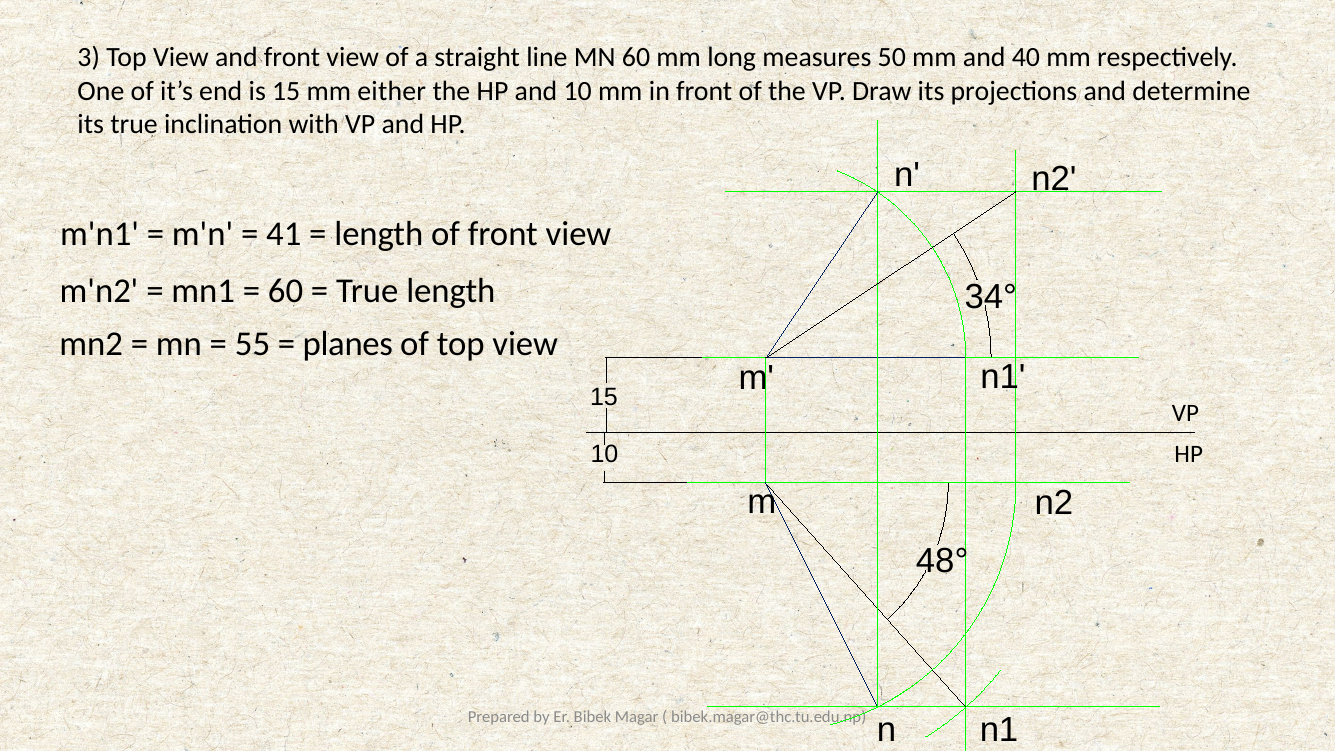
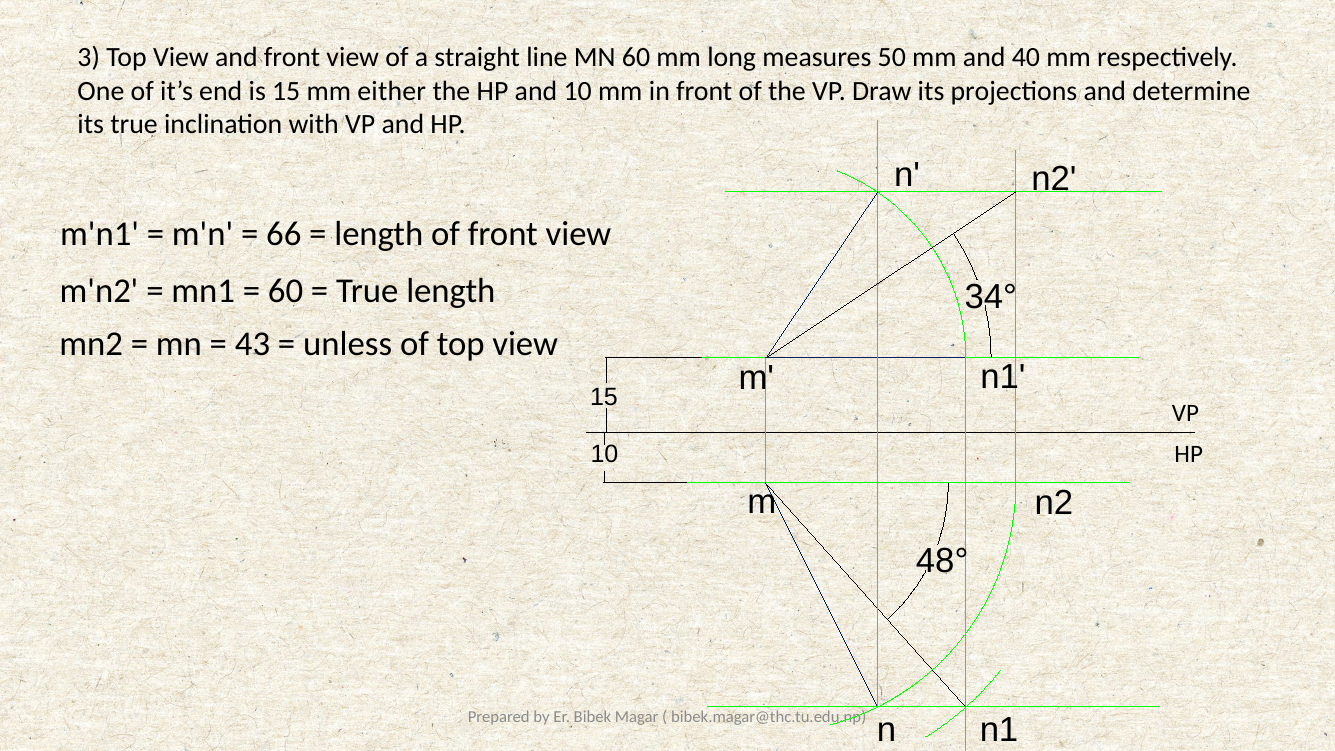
41: 41 -> 66 (284, 234)
55: 55 -> 43 (252, 344)
planes: planes -> unless (348, 344)
